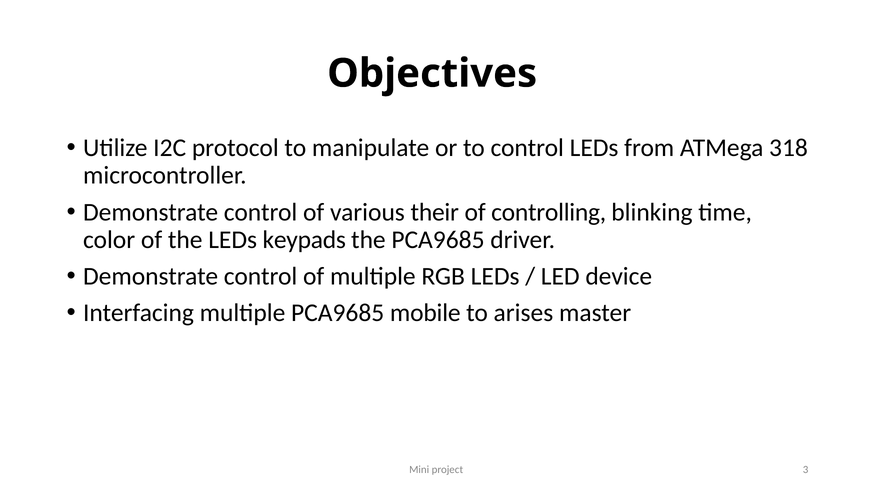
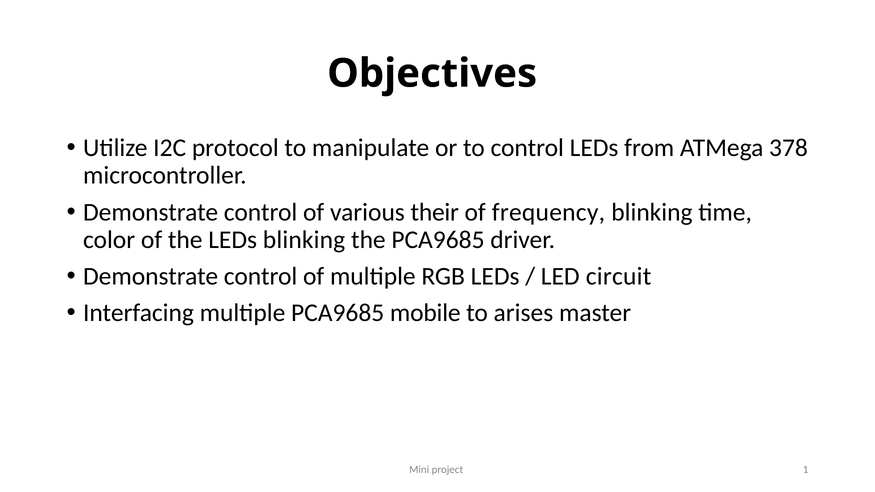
318: 318 -> 378 (788, 148)
controlling: controlling -> frequency (548, 212)
LEDs keypads: keypads -> blinking (304, 240)
device: device -> circuit (619, 276)
3: 3 -> 1 (806, 470)
